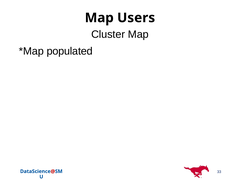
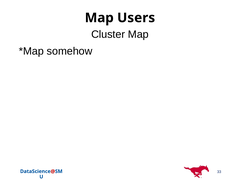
populated: populated -> somehow (70, 51)
